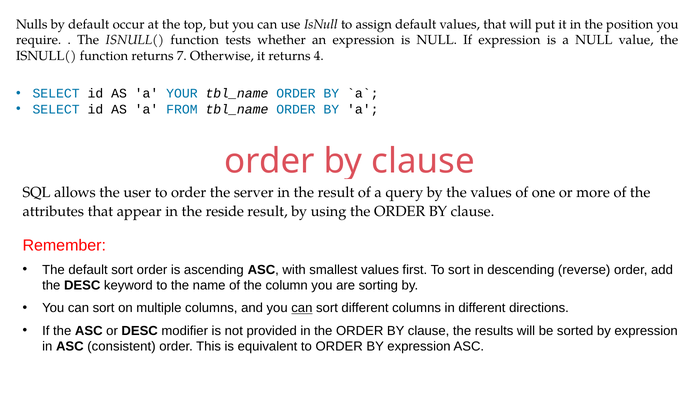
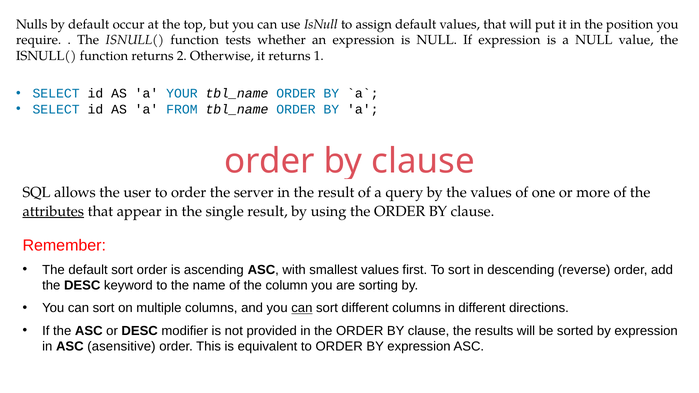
7: 7 -> 2 (182, 56)
4: 4 -> 1 (319, 56)
attributes underline: none -> present (53, 211)
reside: reside -> single (225, 211)
consistent: consistent -> asensitive (121, 347)
